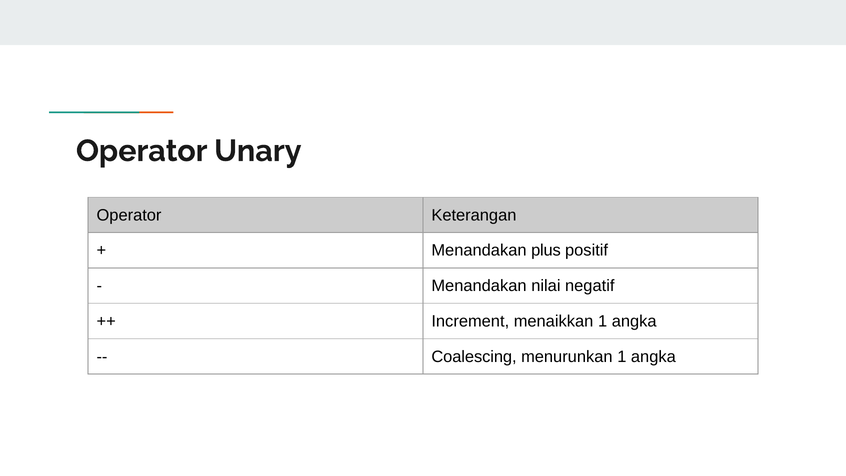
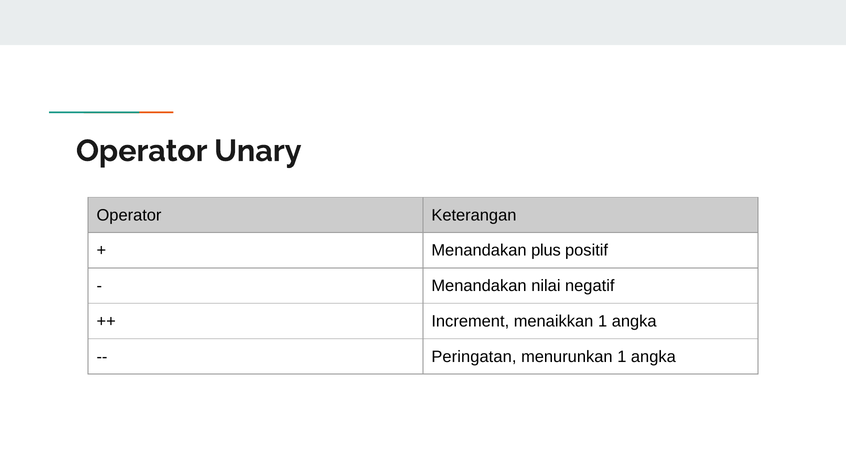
Coalescing: Coalescing -> Peringatan (474, 357)
